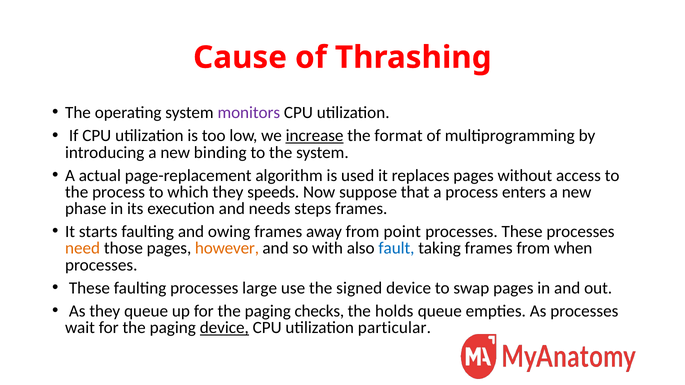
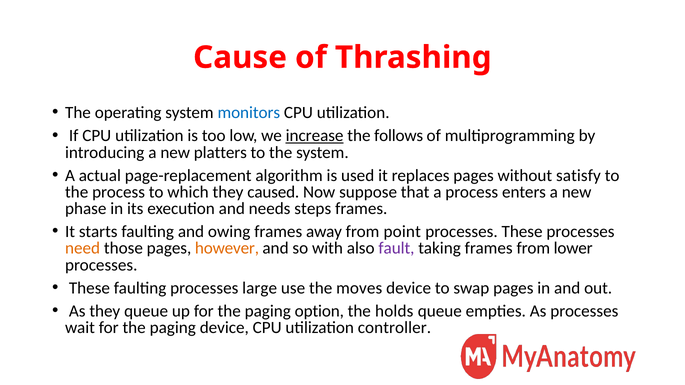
monitors colour: purple -> blue (249, 113)
format: format -> follows (399, 136)
binding: binding -> platters (220, 152)
access: access -> satisfy (578, 176)
speeds: speeds -> caused (273, 192)
fault colour: blue -> purple (396, 249)
when: when -> lower (573, 249)
signed: signed -> moves (359, 288)
checks: checks -> option (319, 311)
device underline: present -> none (224, 328)
particular: particular -> controller (394, 328)
